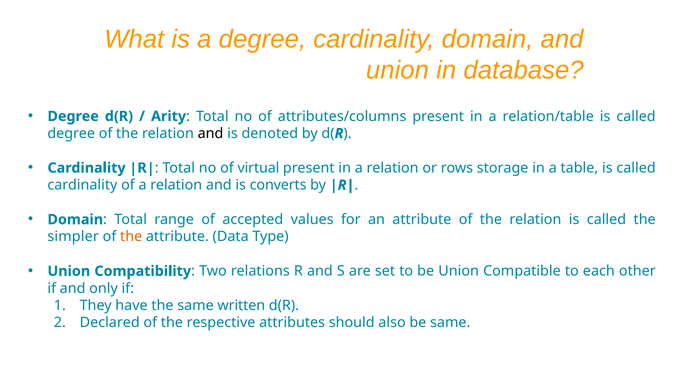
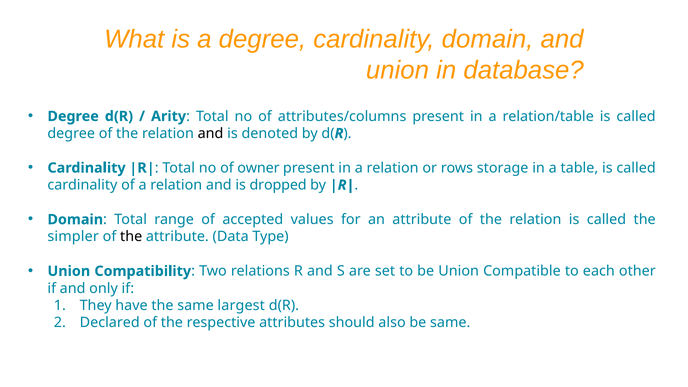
virtual: virtual -> owner (258, 168)
converts: converts -> dropped (278, 185)
the colour: orange -> black (131, 237)
written: written -> largest (241, 306)
